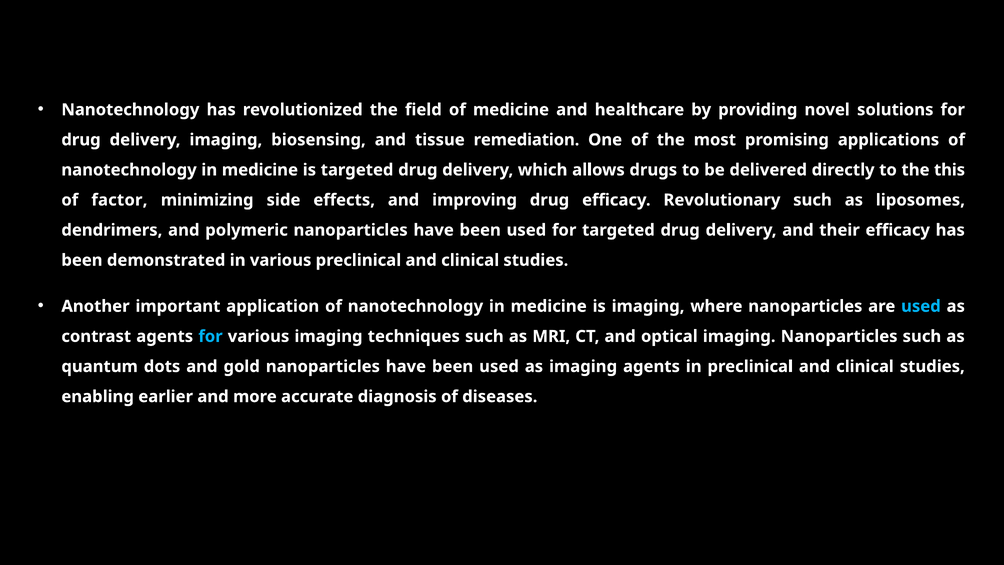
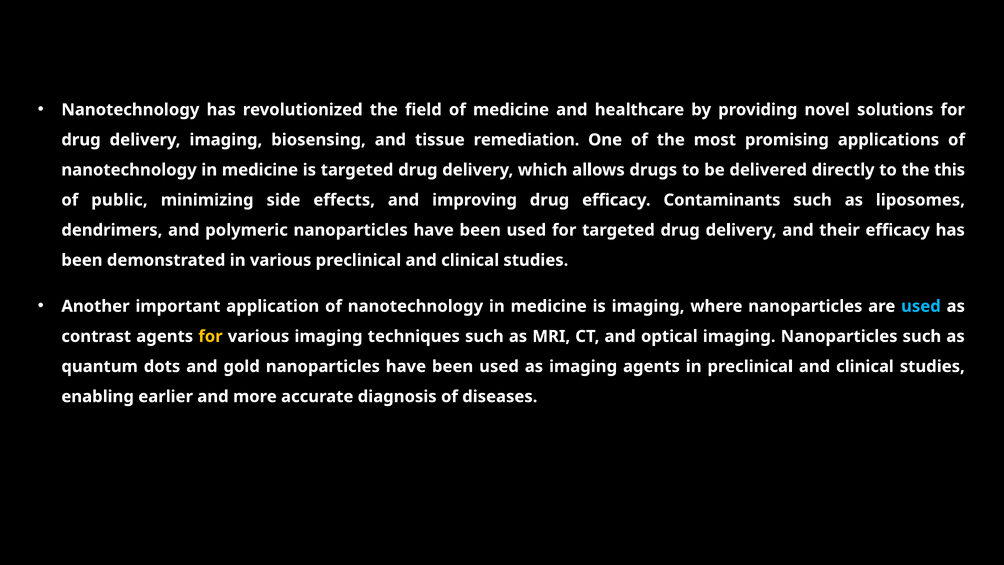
factor: factor -> public (119, 200)
Revolutionary: Revolutionary -> Contaminants (722, 200)
for colour: light blue -> yellow (210, 336)
